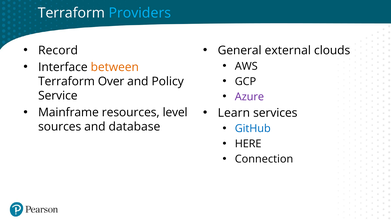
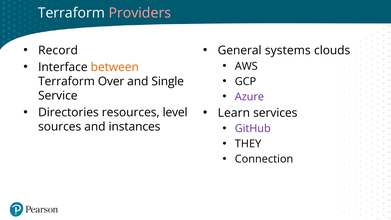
Providers colour: light blue -> pink (140, 13)
external: external -> systems (288, 50)
Policy: Policy -> Single (168, 81)
Mainframe: Mainframe -> Directories (68, 112)
database: database -> instances (135, 127)
GitHub colour: blue -> purple (253, 129)
HERE: HERE -> THEY (248, 144)
